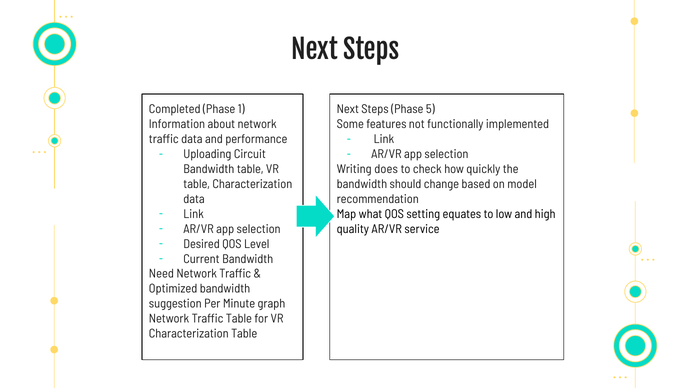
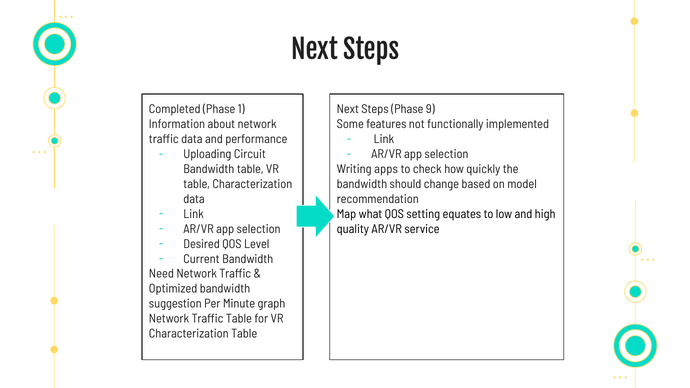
5: 5 -> 9 (430, 109)
does: does -> apps (386, 169)
